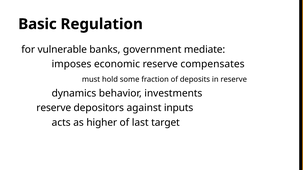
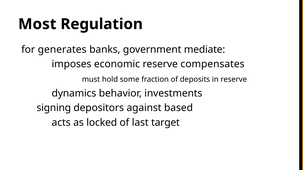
Basic: Basic -> Most (37, 24)
vulnerable: vulnerable -> generates (62, 50)
reserve: reserve -> signing (54, 108)
inputs: inputs -> based (179, 108)
higher: higher -> locked (102, 123)
